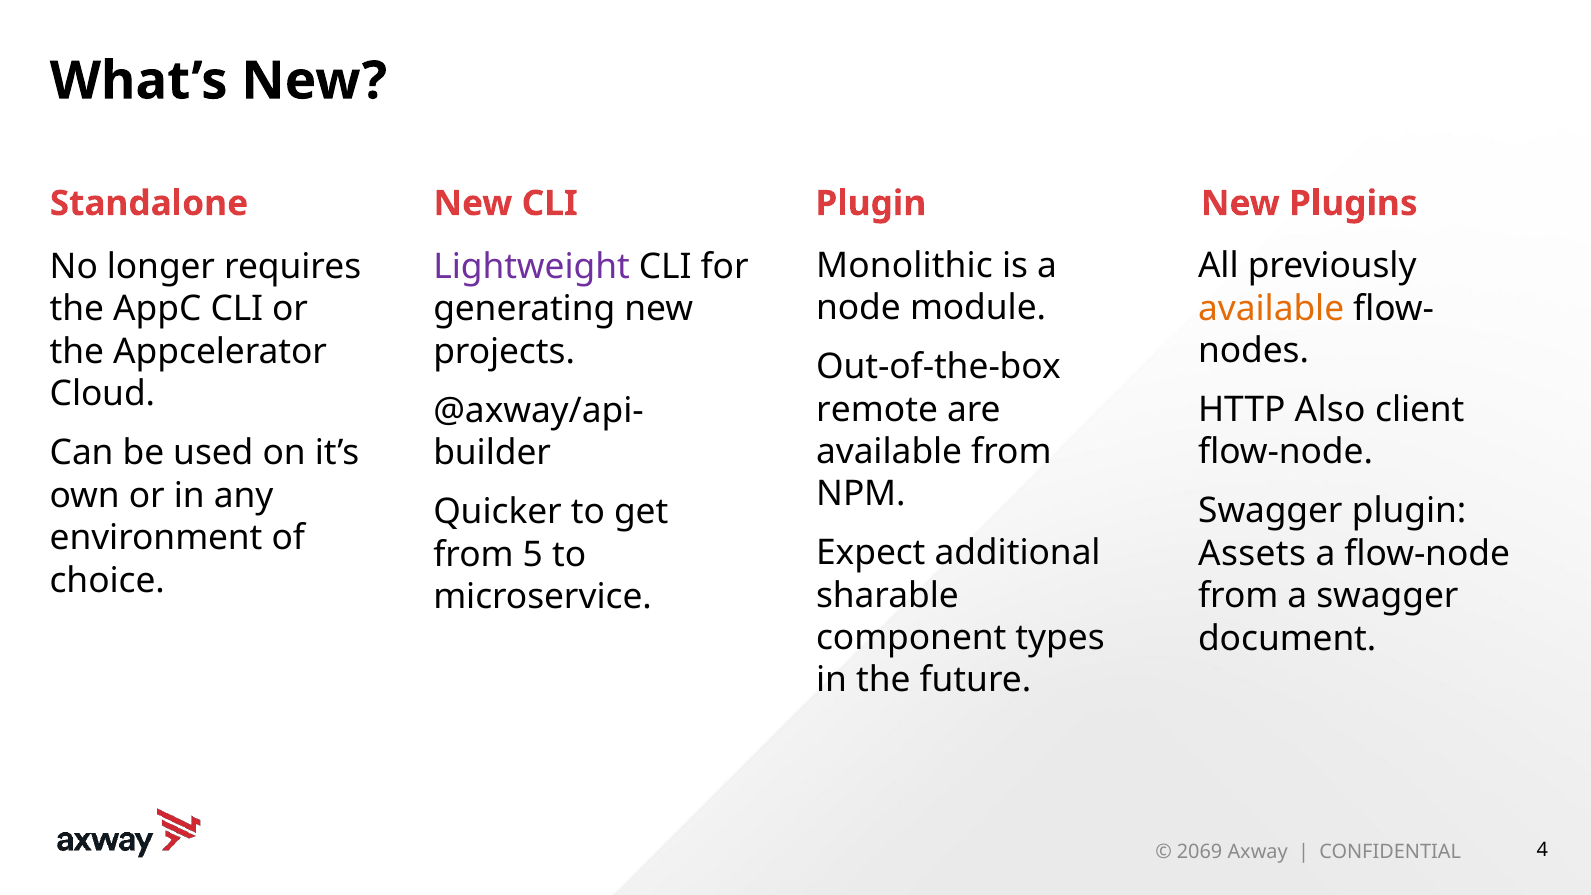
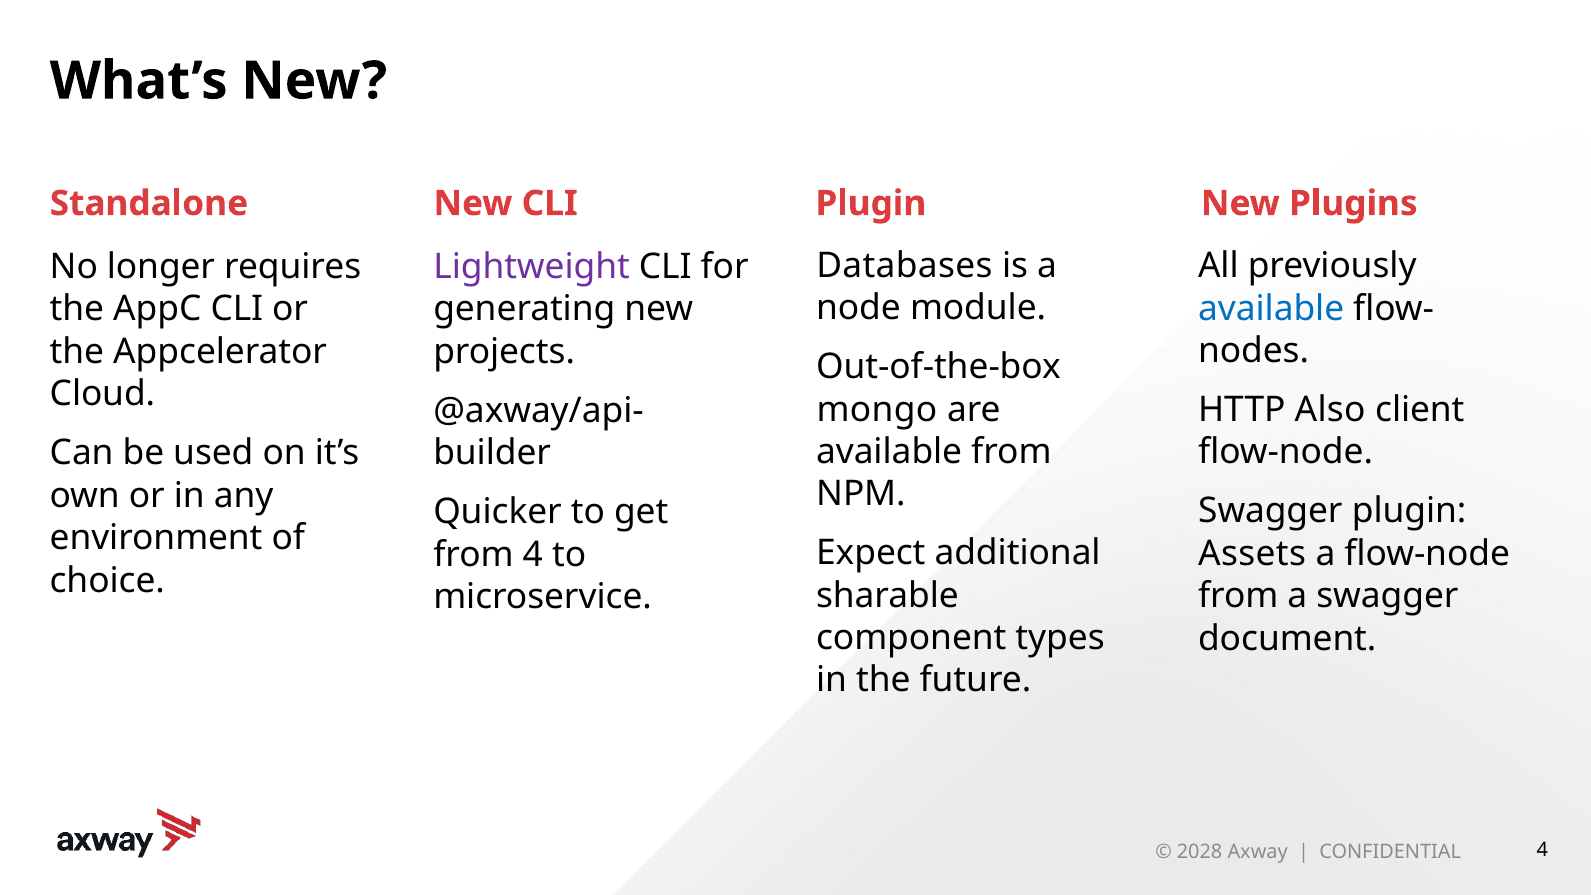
Monolithic: Monolithic -> Databases (904, 266)
available colour: orange -> blue (1271, 308)
remote: remote -> mongo (877, 410)
from 5: 5 -> 4 (533, 555)
2069: 2069 -> 2028 (1200, 852)
